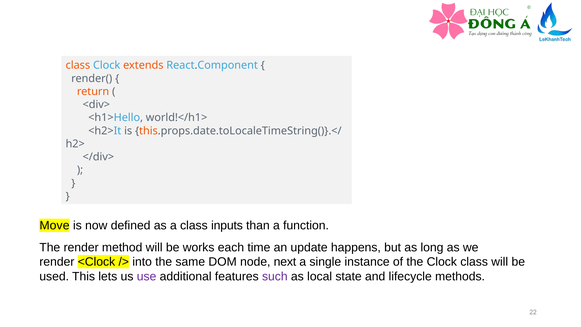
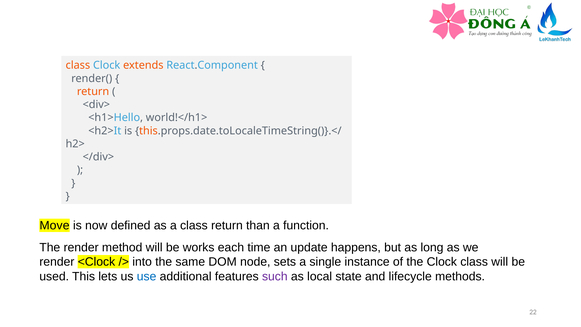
class inputs: inputs -> return (227, 225)
next: next -> sets (285, 262)
use colour: purple -> blue (147, 276)
